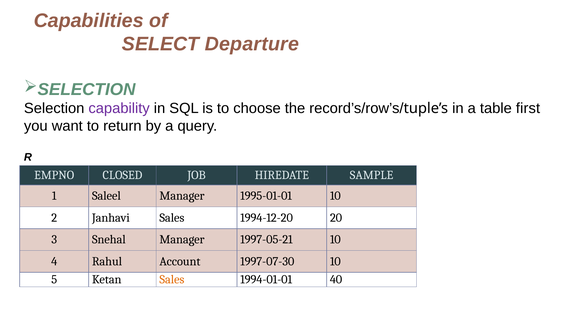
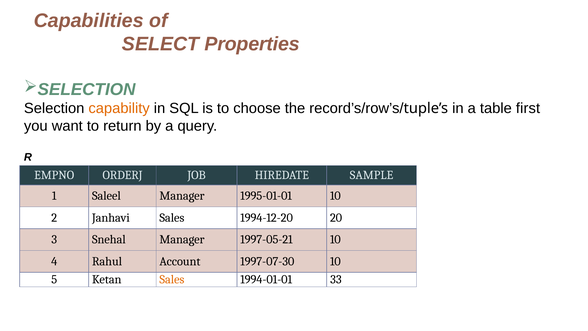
Departure: Departure -> Properties (252, 44)
capability colour: purple -> orange (119, 108)
CLOSED: CLOSED -> ORDERJ (123, 175)
40: 40 -> 33 (336, 279)
